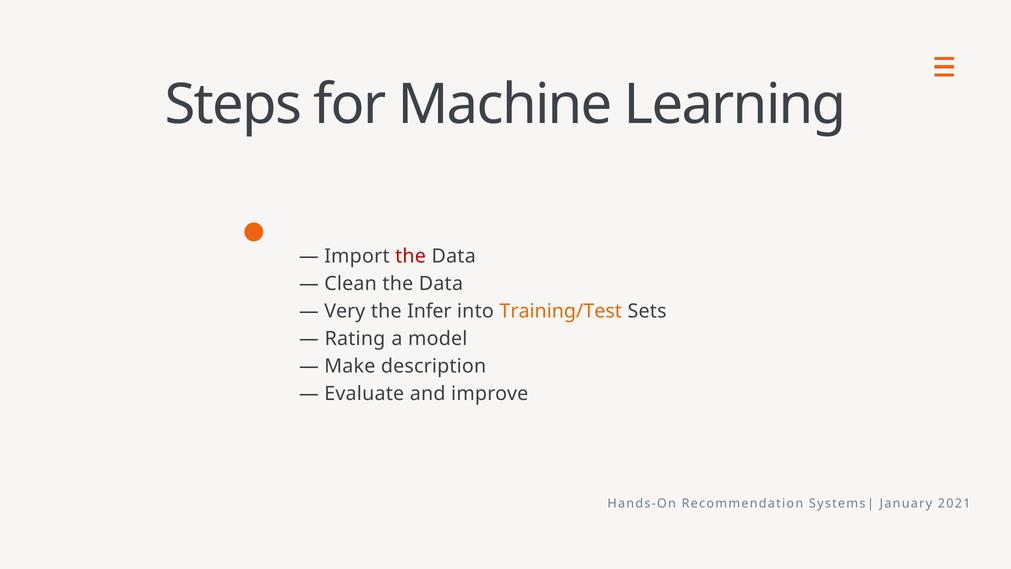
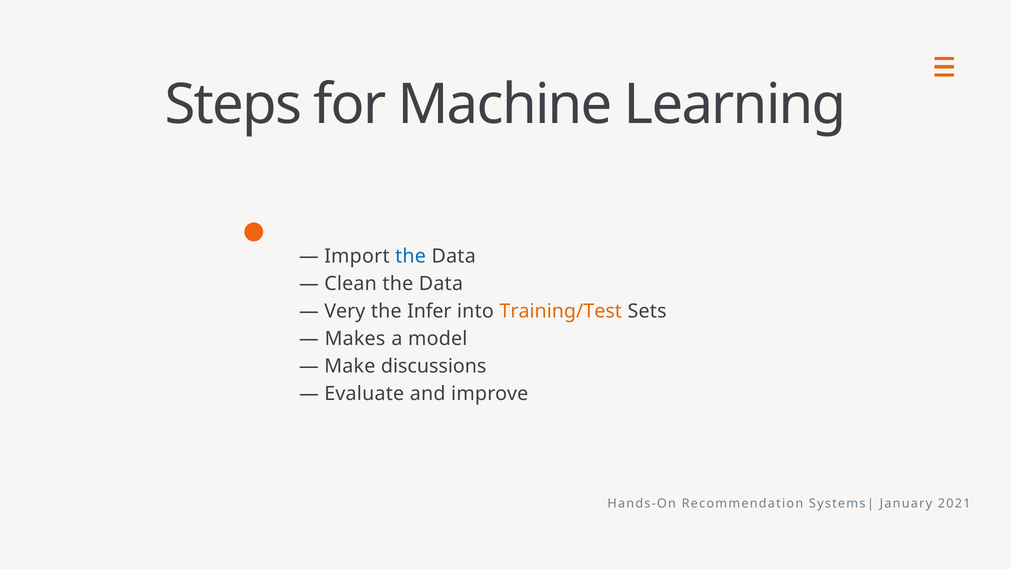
the colour: red -> blue (411, 256)
Rating: Rating -> Makes (355, 339)
description: description -> discussions (434, 366)
